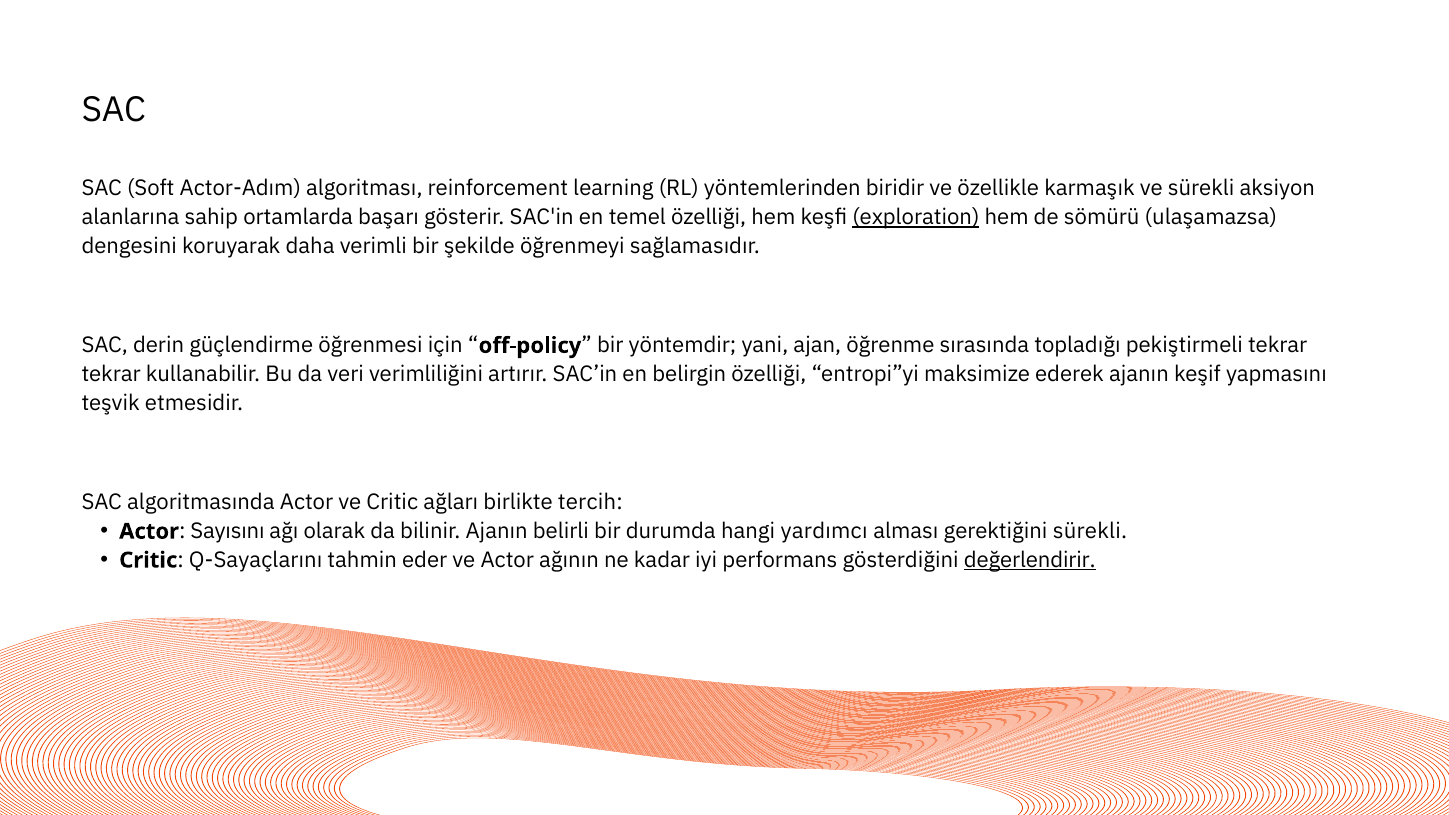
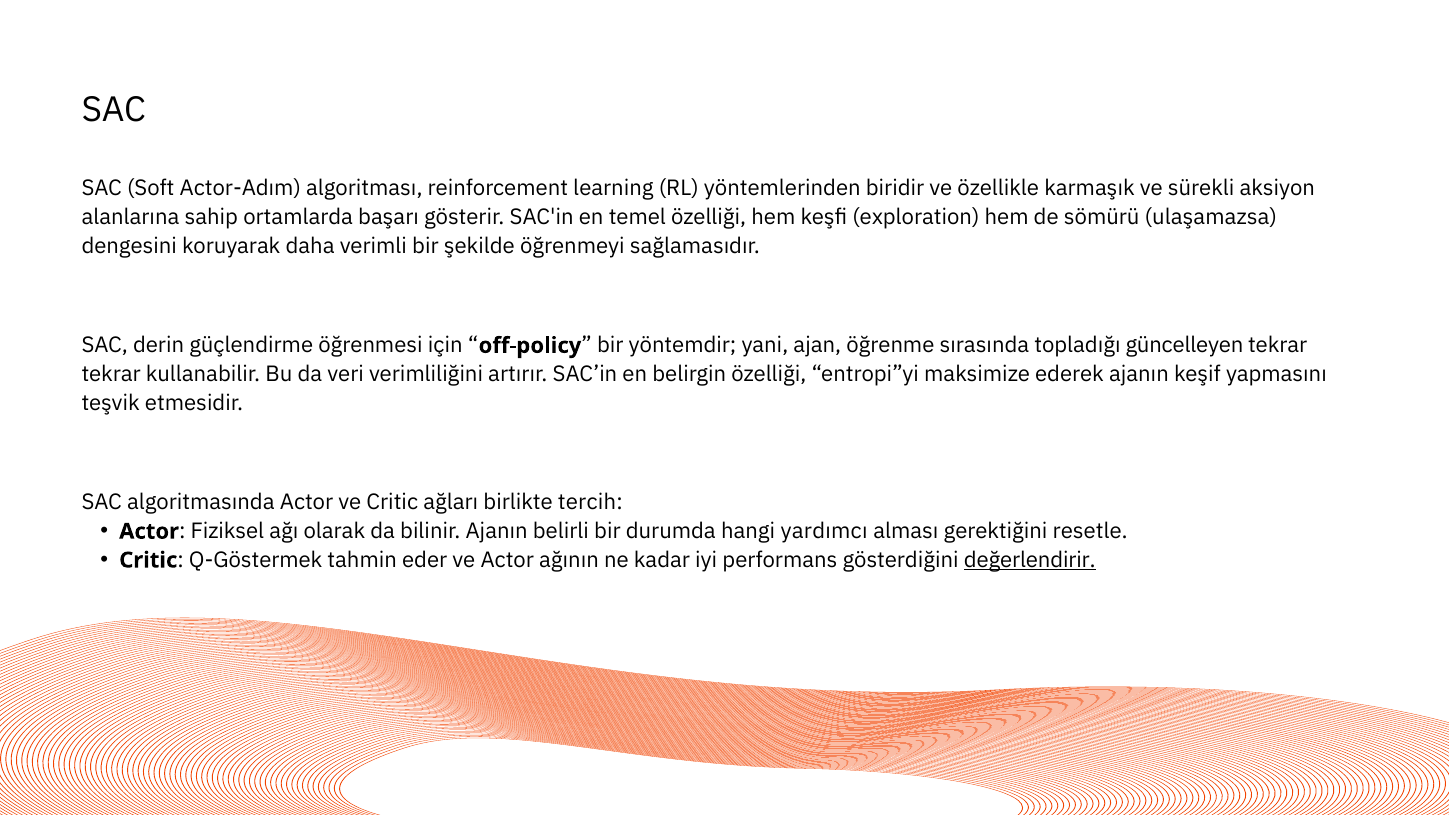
exploration underline: present -> none (916, 217)
pekiştirmeli: pekiştirmeli -> güncelleyen (1184, 346)
Sayısını: Sayısını -> Fiziksel (227, 531)
gerektiğini sürekli: sürekli -> resetle (1090, 531)
Q-Sayaçlarını: Q-Sayaçlarını -> Q-Göstermek (256, 560)
